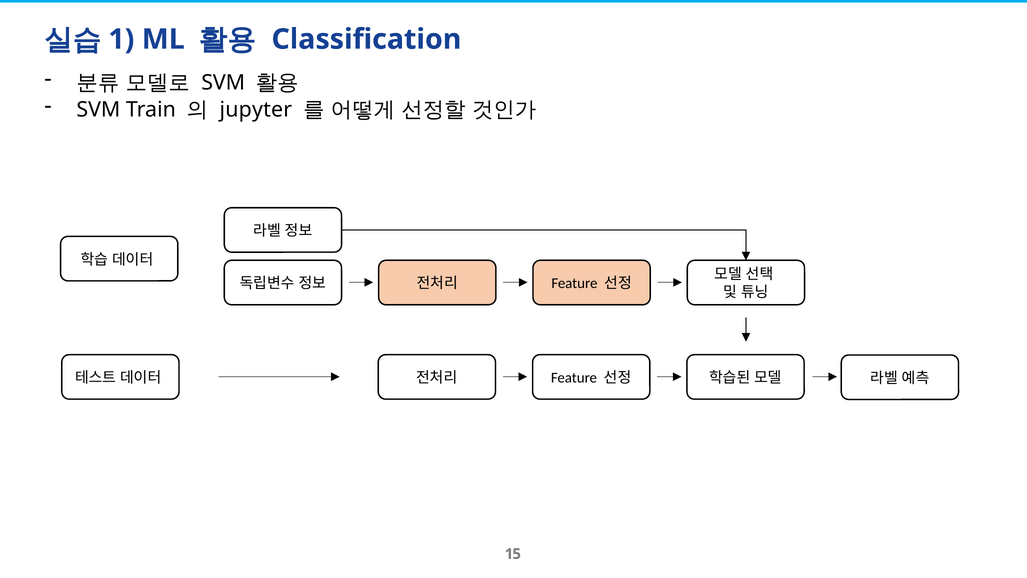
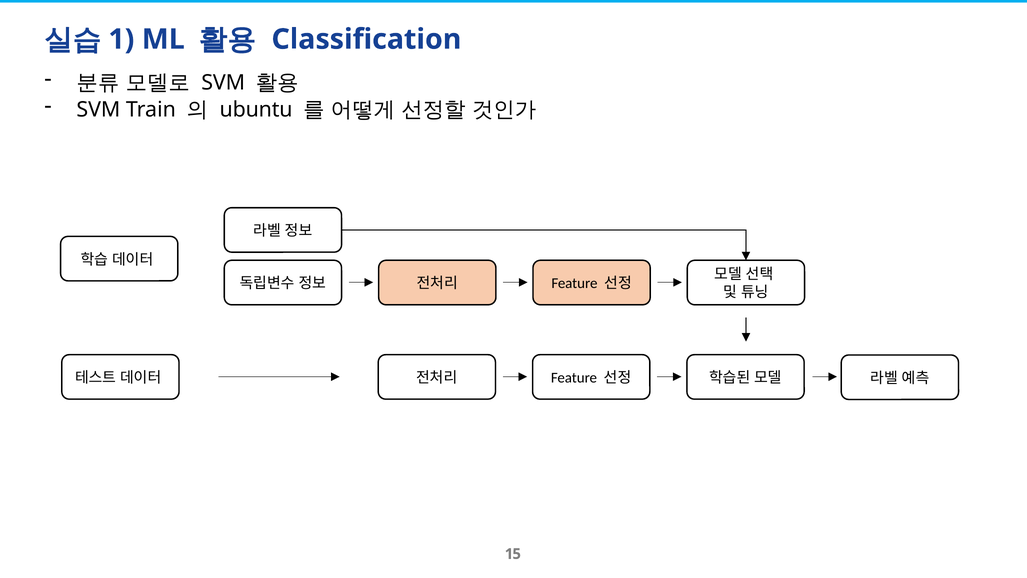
jupyter: jupyter -> ubuntu (256, 109)
